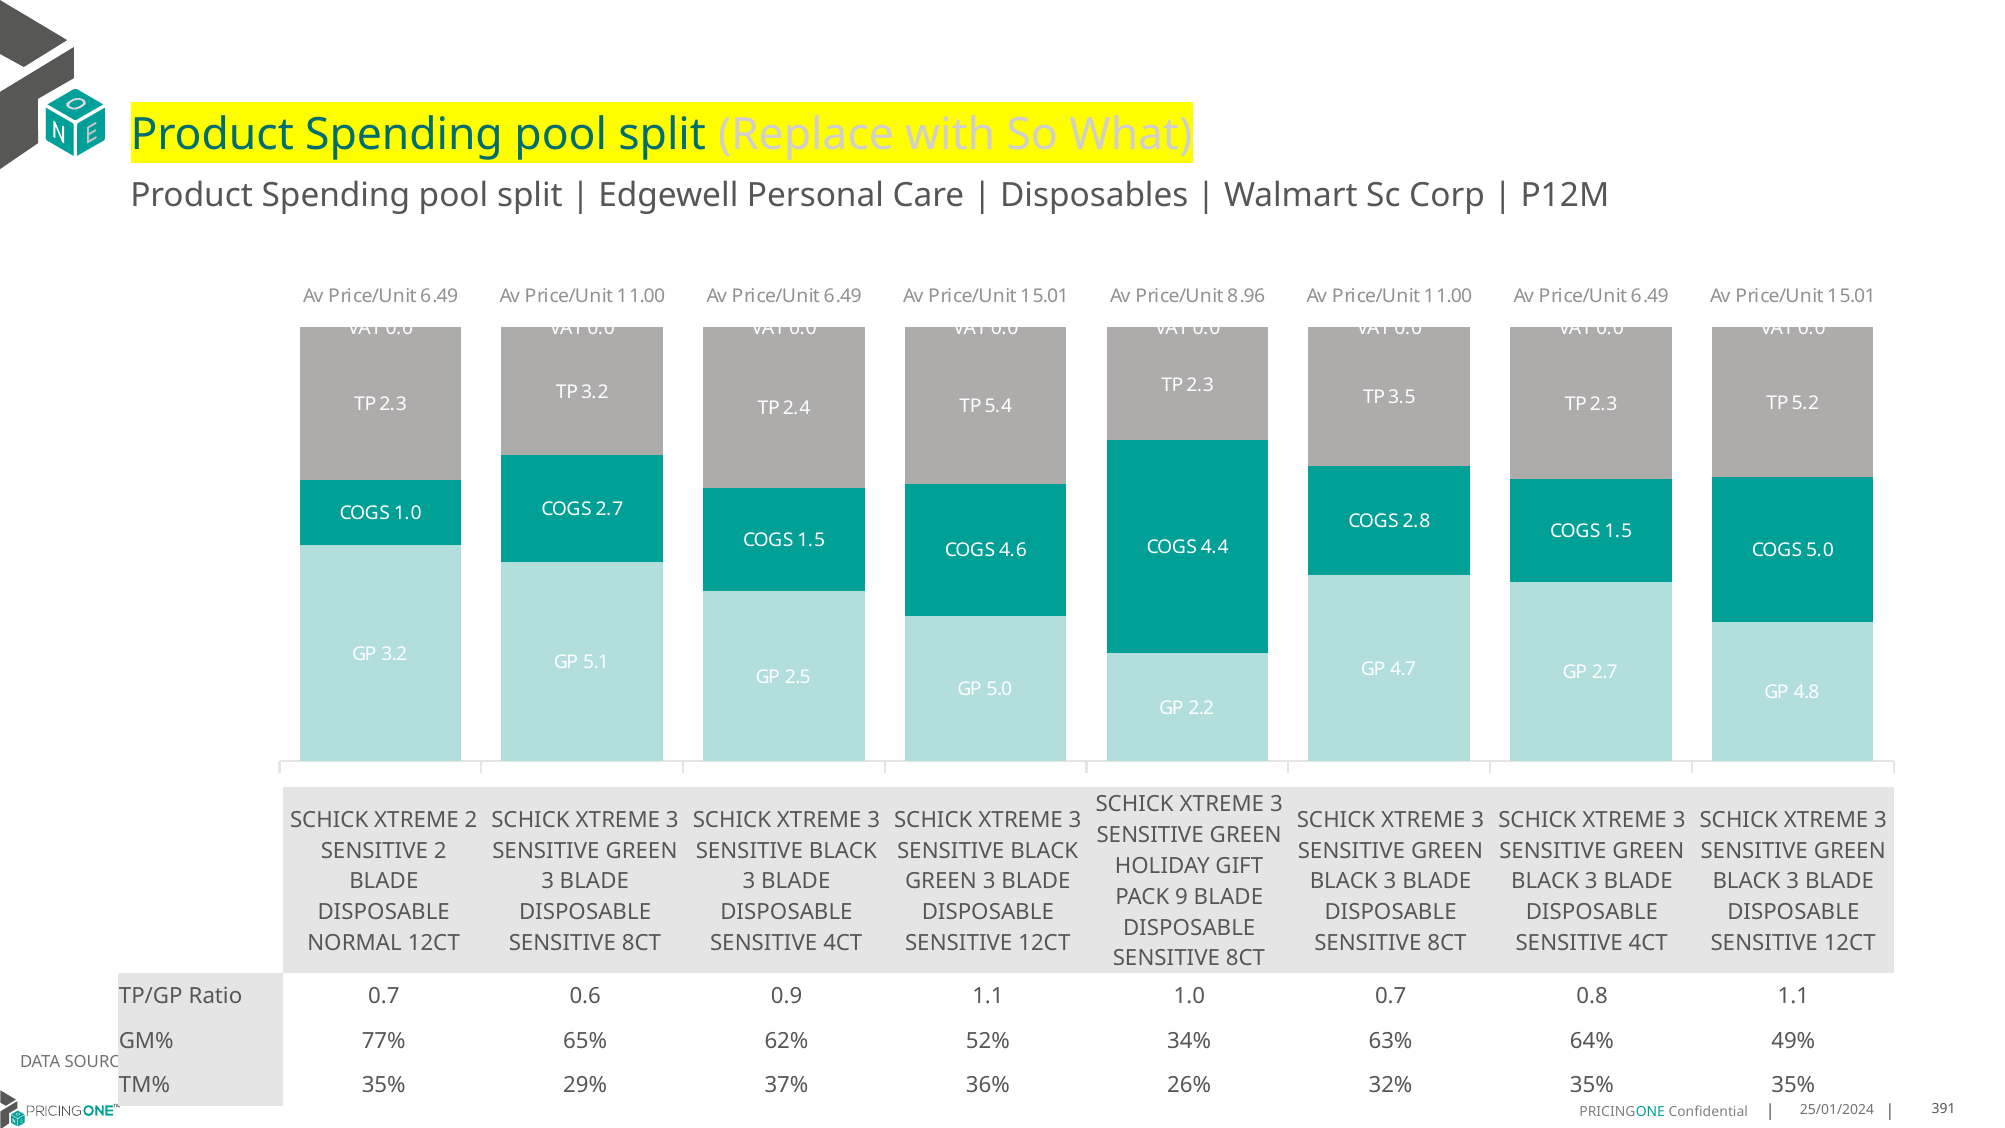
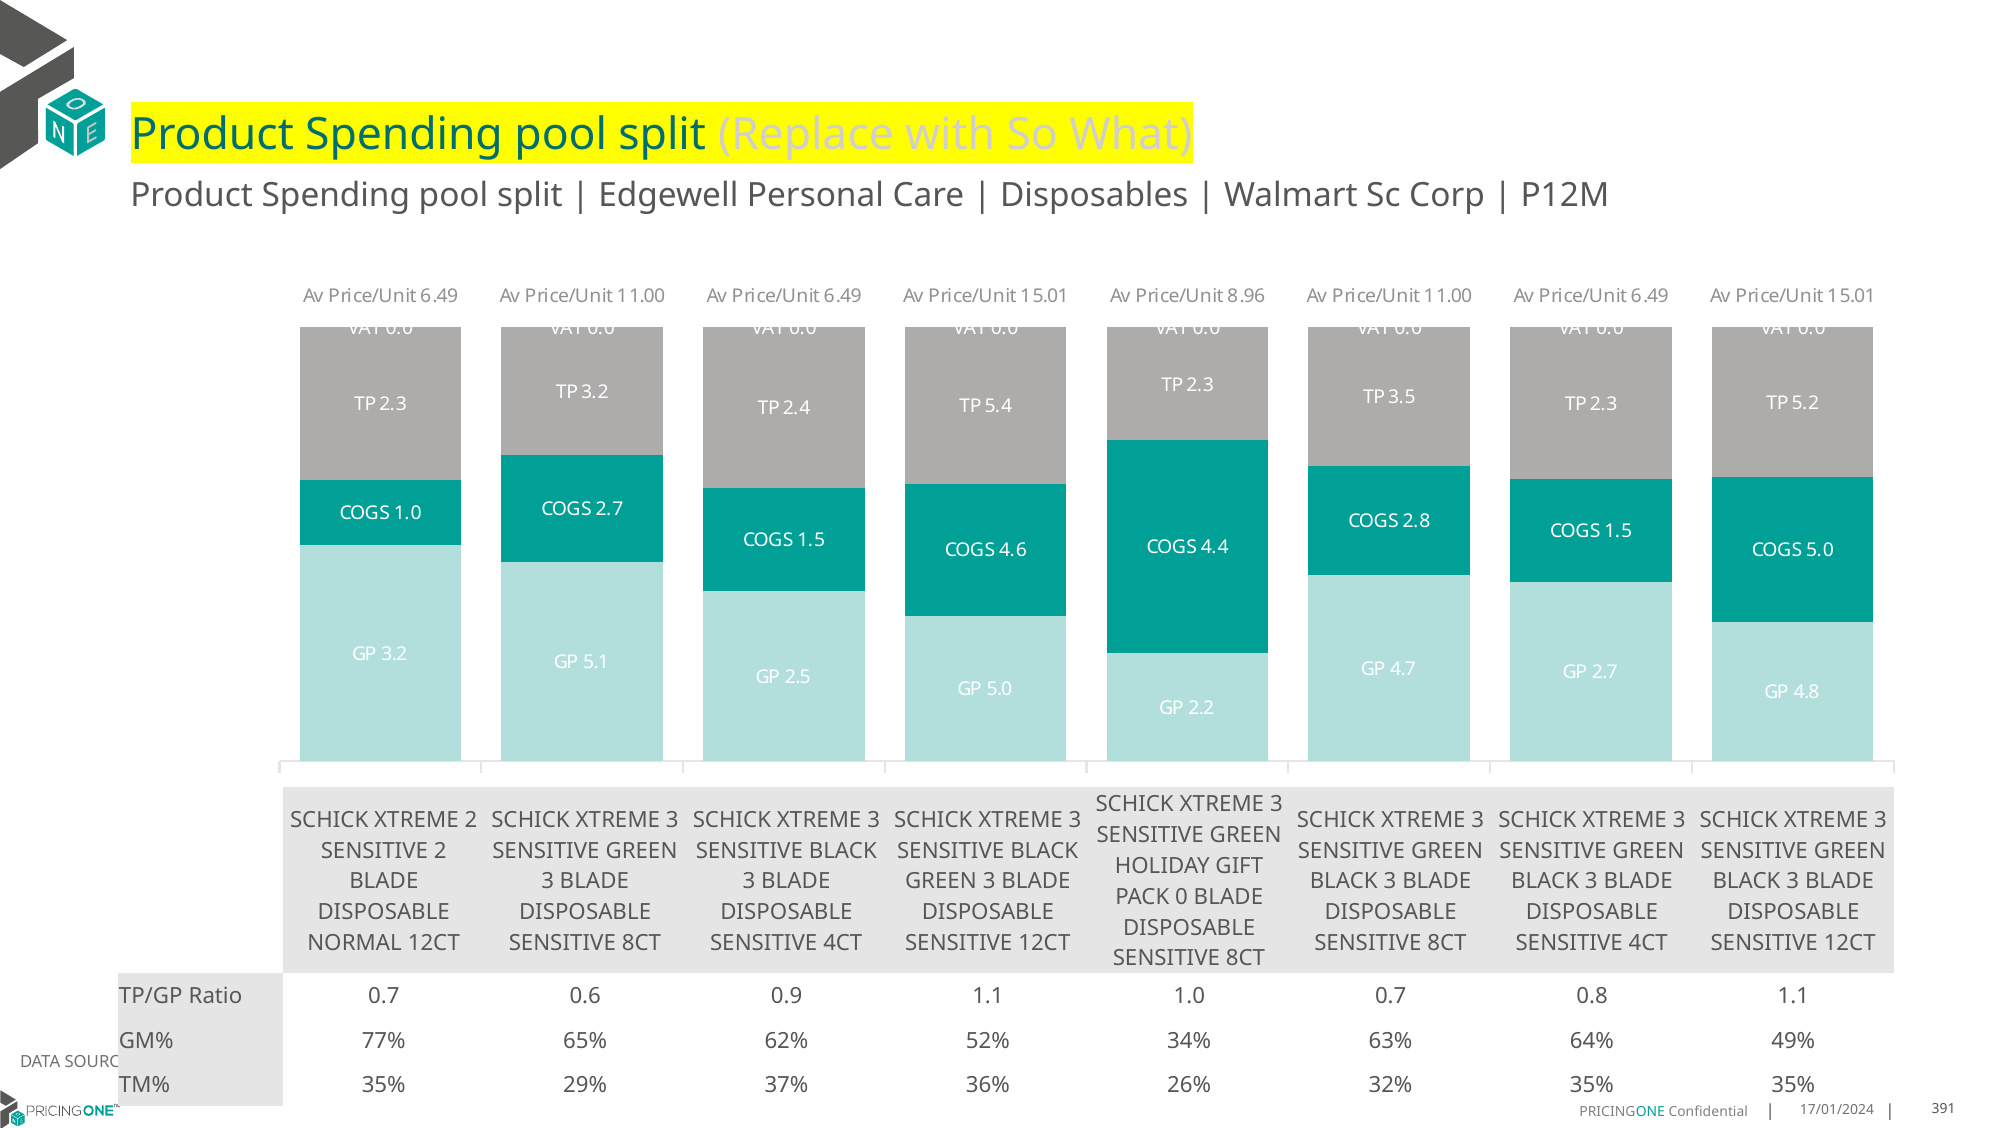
9: 9 -> 0 (1181, 897)
25/01/2024: 25/01/2024 -> 17/01/2024 (1837, 1110)
